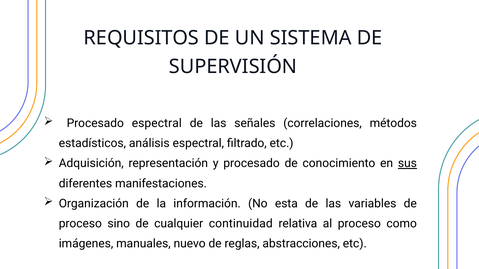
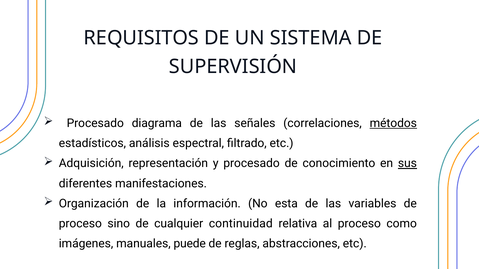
Procesado espectral: espectral -> diagrama (157, 123)
métodos underline: none -> present (393, 123)
nuevo: nuevo -> puede (190, 244)
